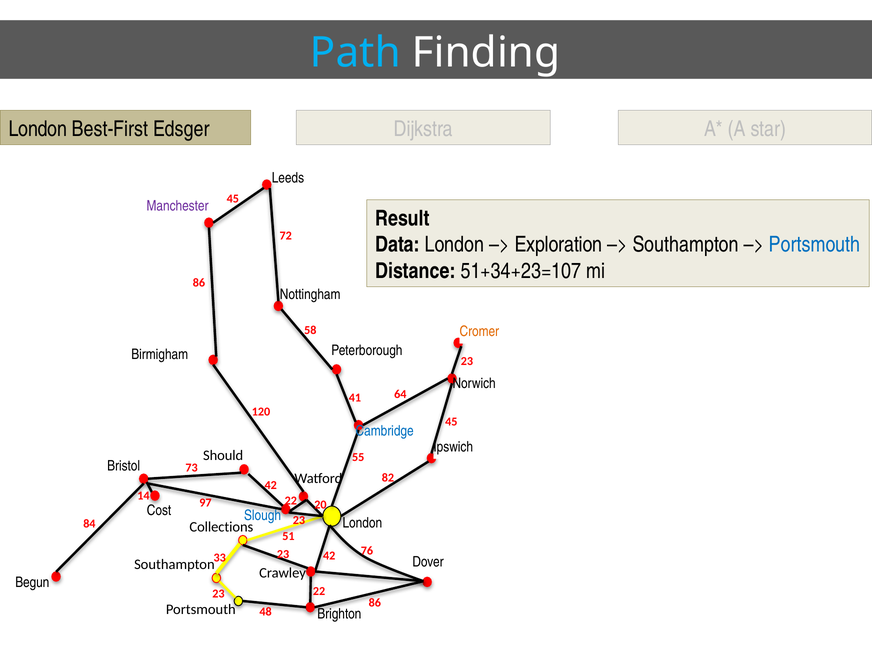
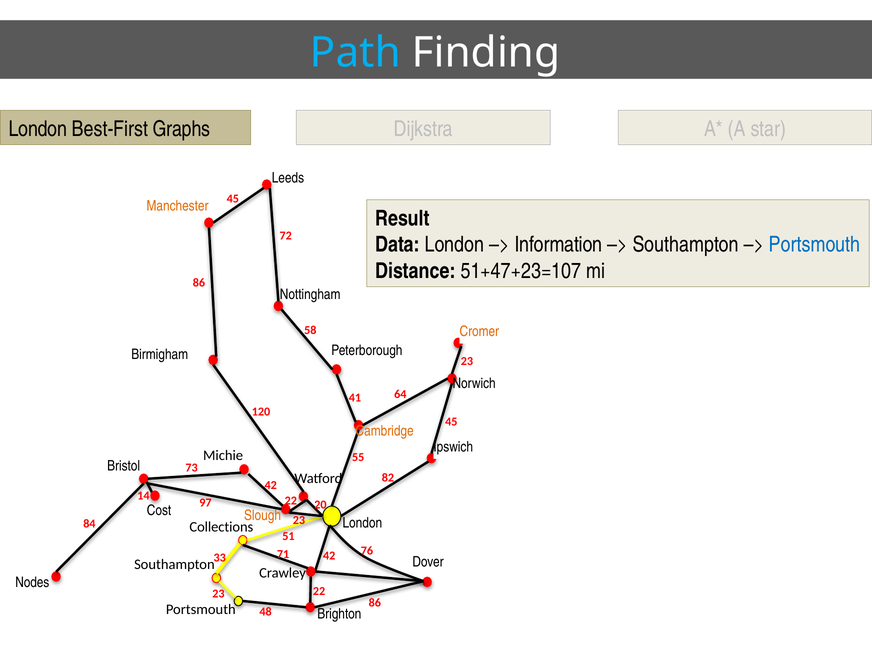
Edsger: Edsger -> Graphs (181, 129)
Manchester colour: purple -> orange (178, 206)
Exploration: Exploration -> Information (558, 245)
51+34+23=107: 51+34+23=107 -> 51+47+23=107 (521, 271)
Cambridge colour: blue -> orange (385, 431)
Should: Should -> Michie (223, 456)
Slough colour: blue -> orange (263, 515)
33 23: 23 -> 71 (283, 554)
Begun: Begun -> Nodes (32, 583)
